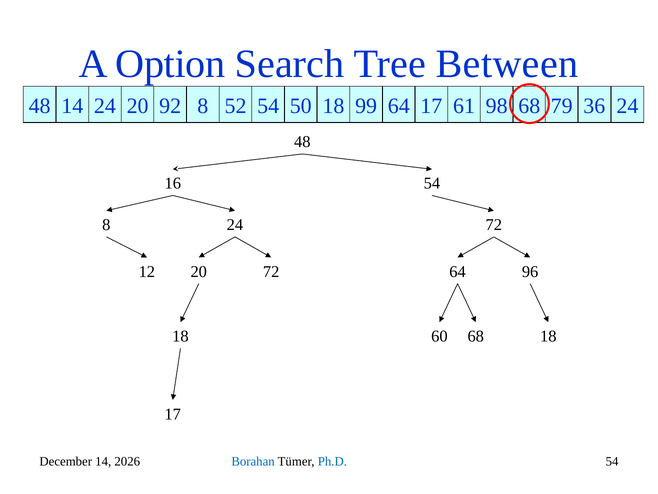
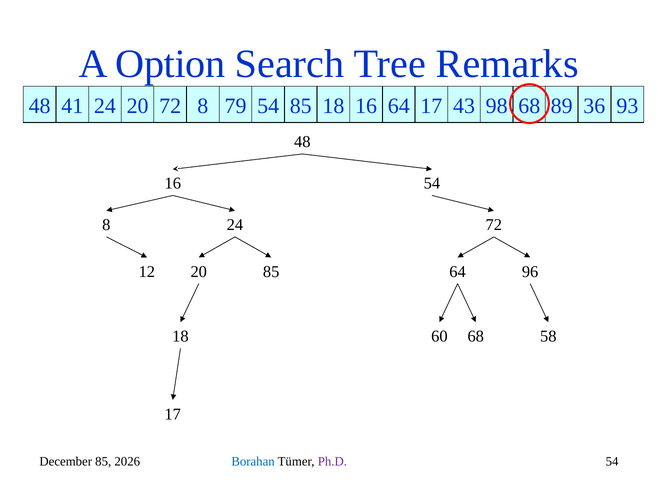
Between: Between -> Remarks (507, 64)
48 14: 14 -> 41 (72, 106)
20 92: 92 -> 72 (170, 106)
52: 52 -> 79 (236, 106)
54 50: 50 -> 85 (301, 106)
18 99: 99 -> 16 (366, 106)
61: 61 -> 43 (464, 106)
79: 79 -> 89 (562, 106)
36 24: 24 -> 93 (627, 106)
20 72: 72 -> 85 (271, 271)
60 18: 18 -> 58 (548, 336)
14: 14 -> 85 (103, 461)
Ph.D colour: blue -> purple (332, 461)
